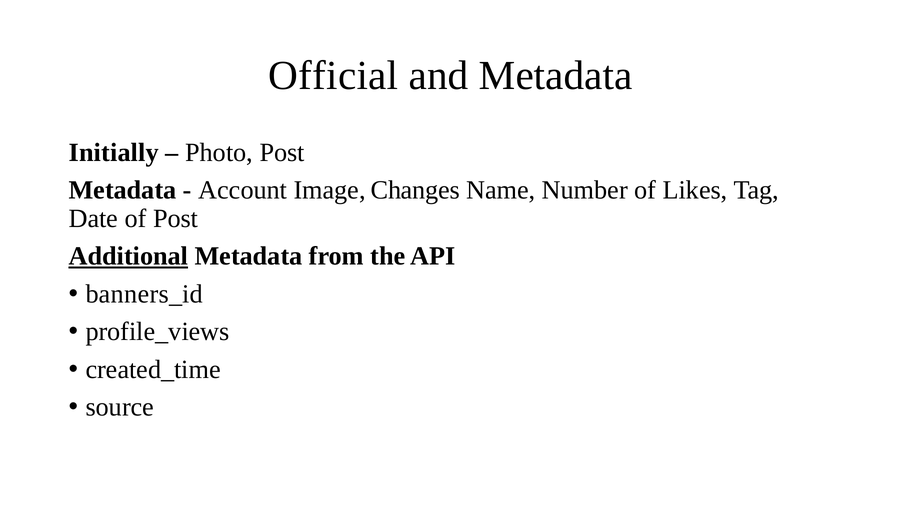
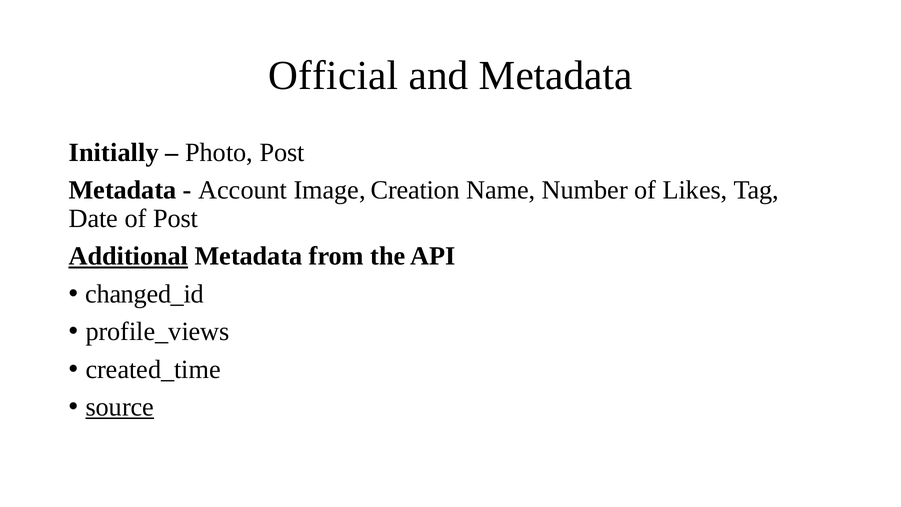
Changes: Changes -> Creation (415, 190)
banners_id: banners_id -> changed_id (145, 294)
source underline: none -> present (120, 407)
